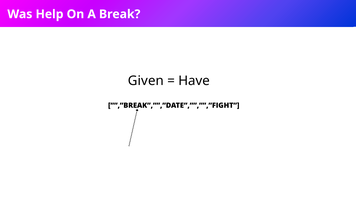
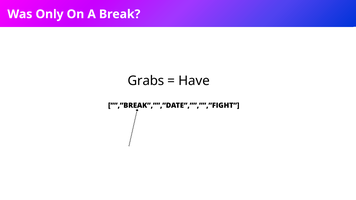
Help: Help -> Only (50, 14)
Given: Given -> Grabs (146, 81)
